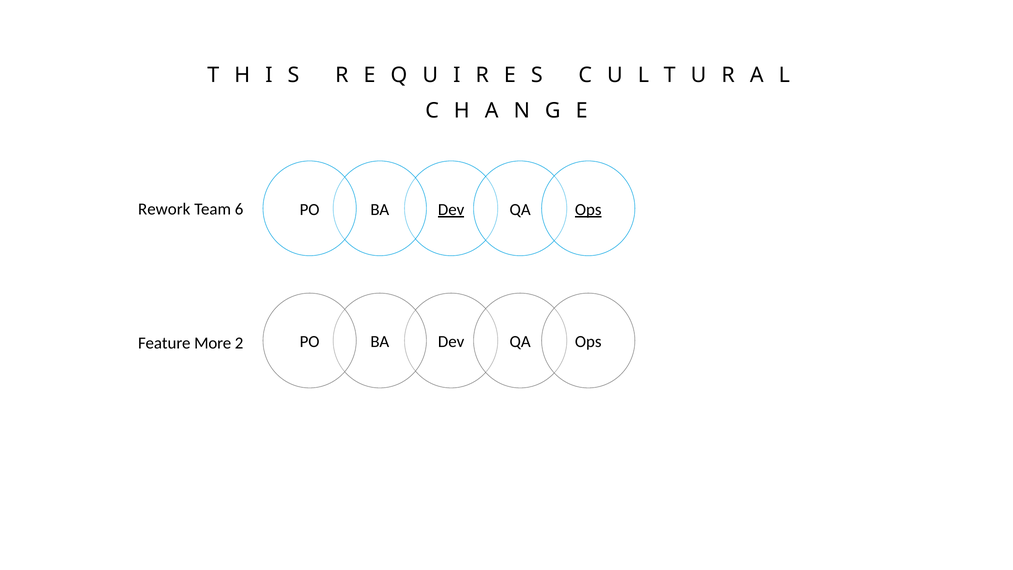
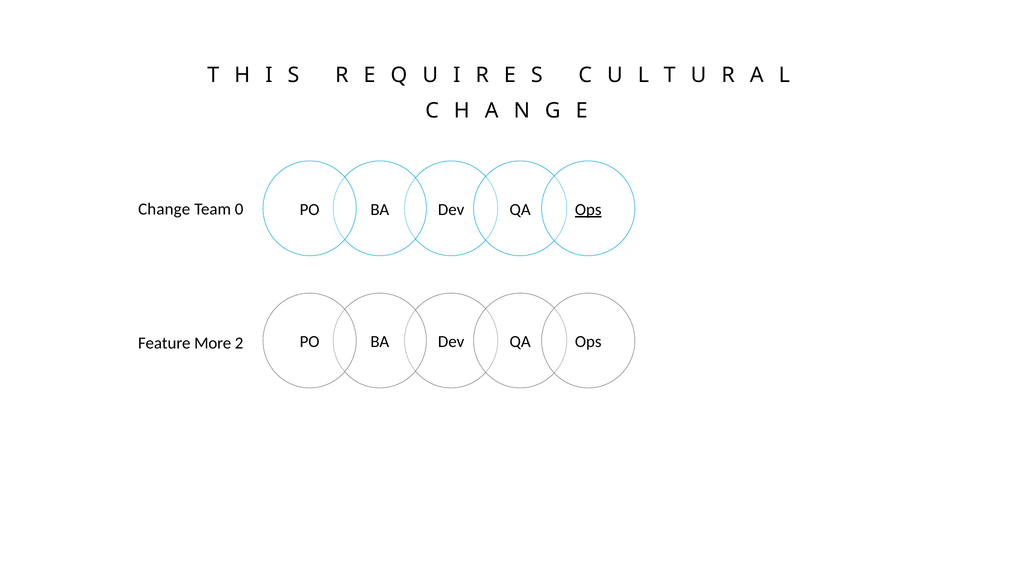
Rework: Rework -> Change (164, 209)
6: 6 -> 0 (239, 209)
Dev underline: present -> none (451, 209)
